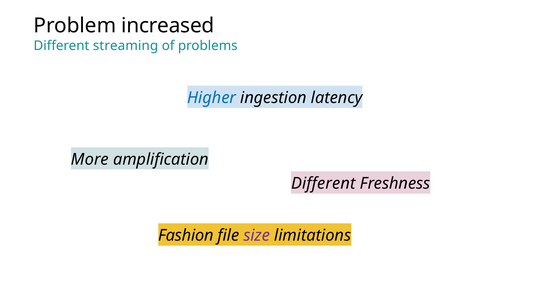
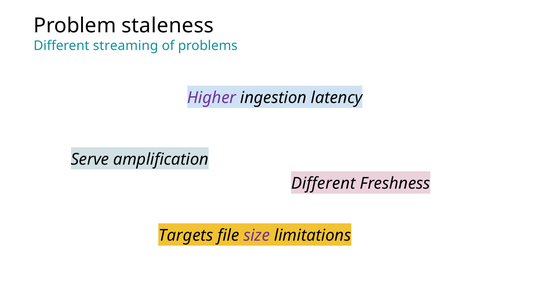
increased: increased -> staleness (168, 26)
Higher colour: blue -> purple (212, 98)
More: More -> Serve (90, 159)
Fashion: Fashion -> Targets (186, 235)
